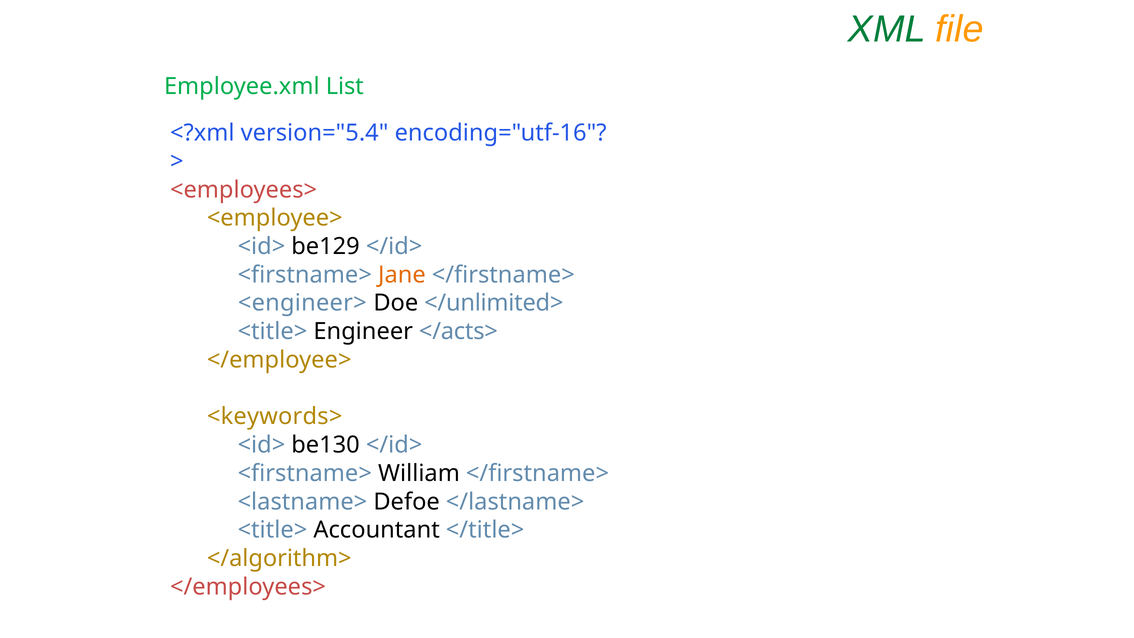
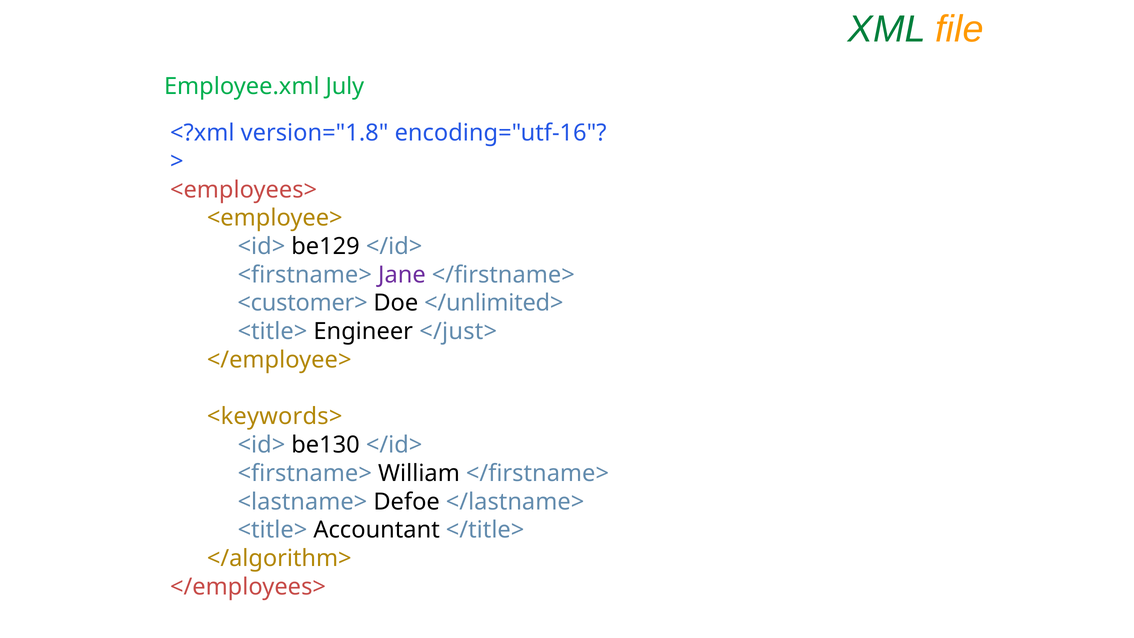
List: List -> July (345, 86)
version="5.4: version="5.4 -> version="1.8 (315, 133)
Jane colour: orange -> purple (402, 275)
<engineer>: <engineer> -> <customer> (303, 303)
</acts>: </acts> -> </just> (458, 331)
